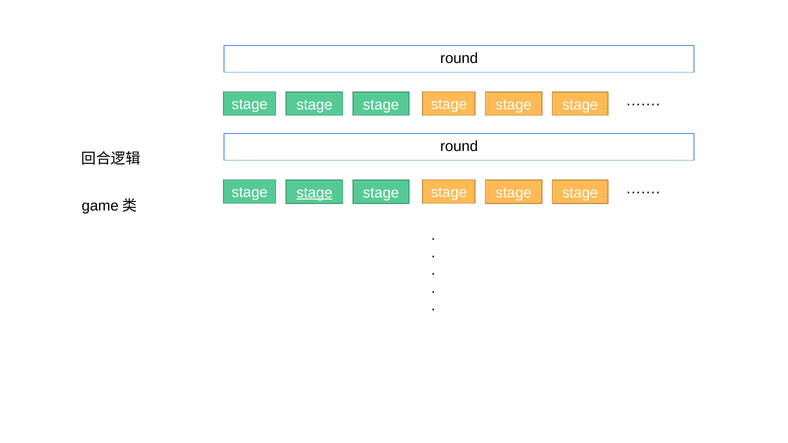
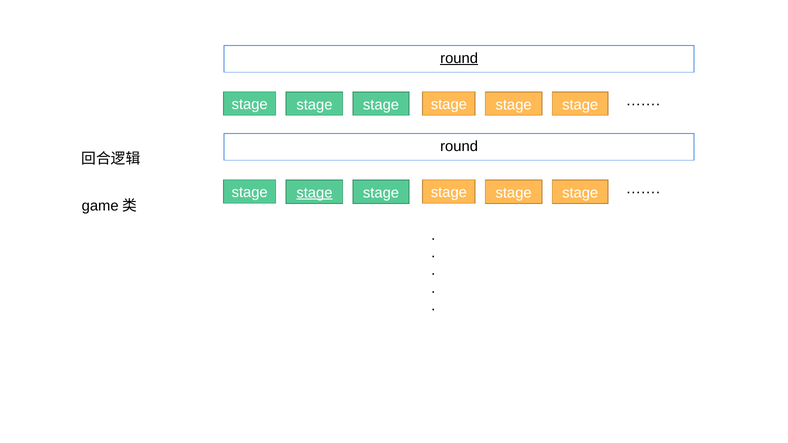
round underline: none -> present (459, 58)
